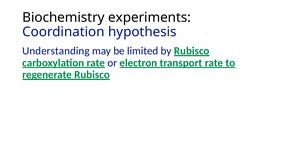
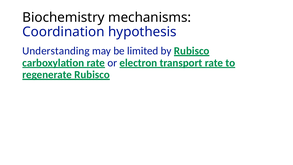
experiments: experiments -> mechanisms (150, 17)
